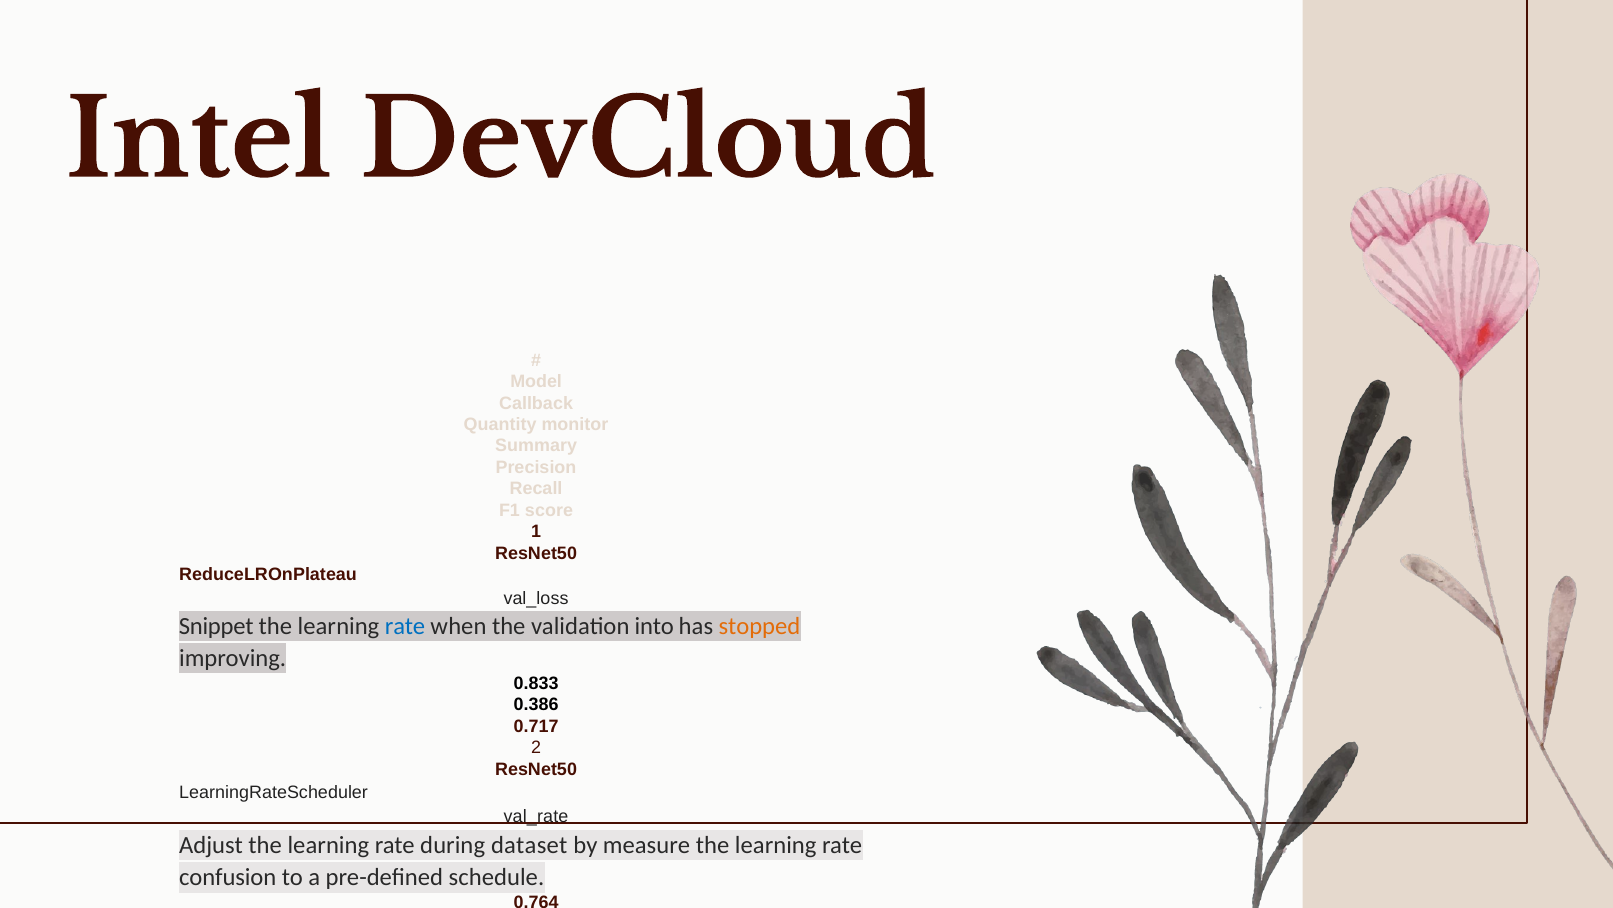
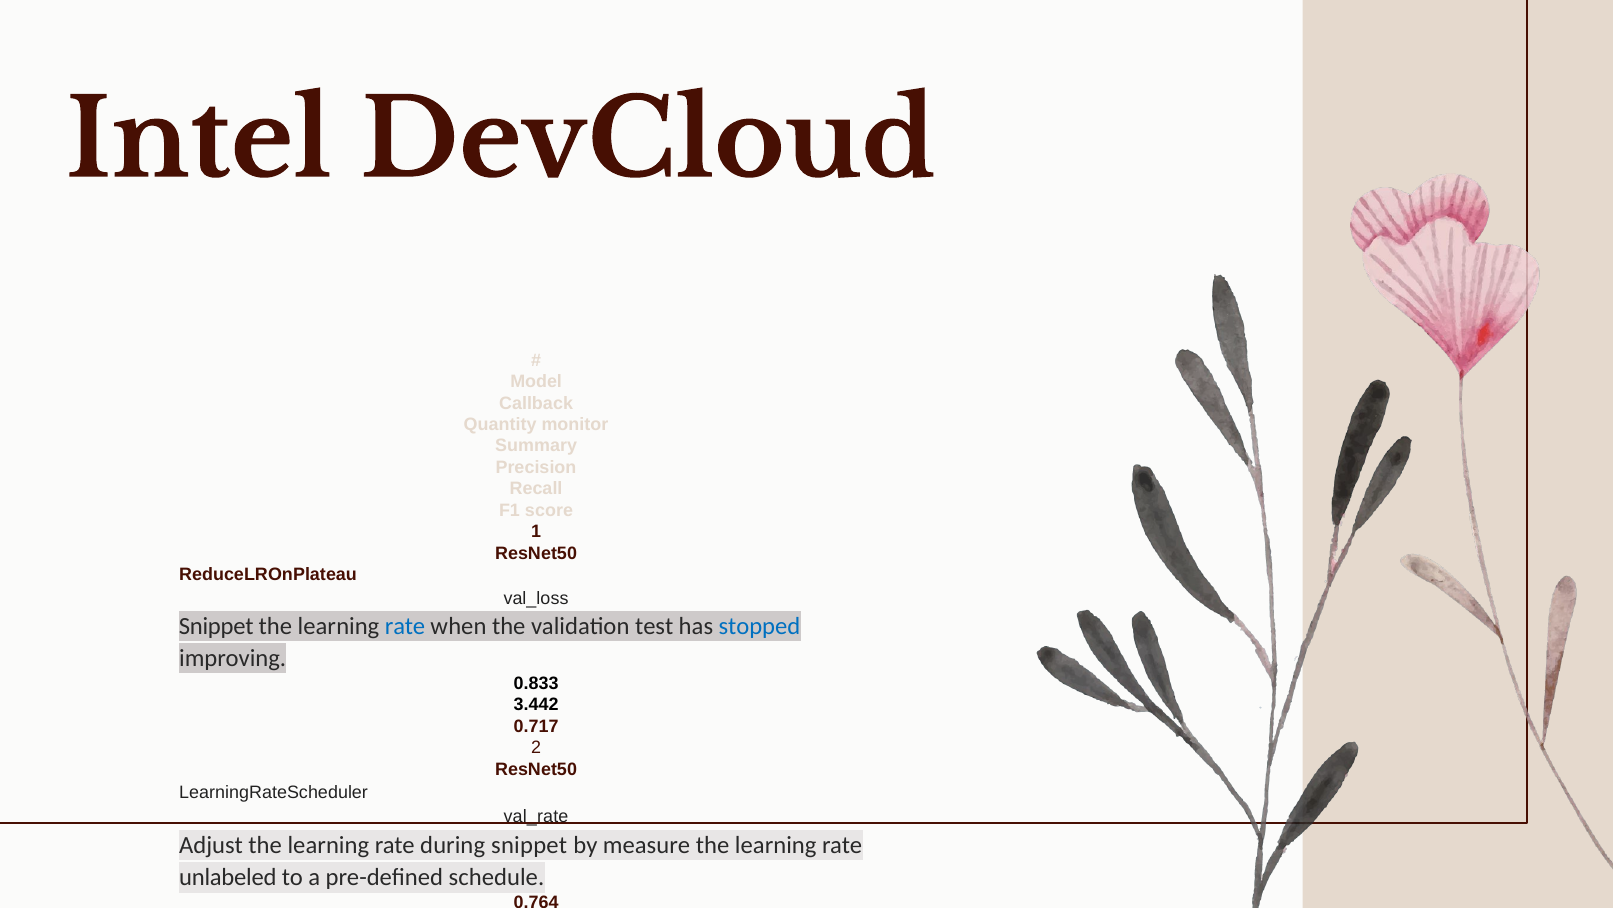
into: into -> test (654, 626)
stopped colour: orange -> blue (759, 626)
0.386: 0.386 -> 3.442 (536, 704)
during dataset: dataset -> snippet (529, 845)
confusion: confusion -> unlabeled (228, 877)
